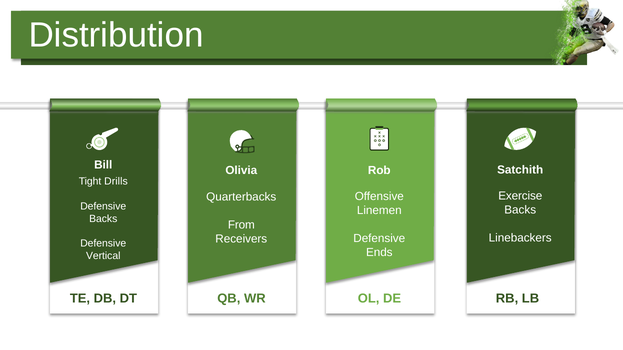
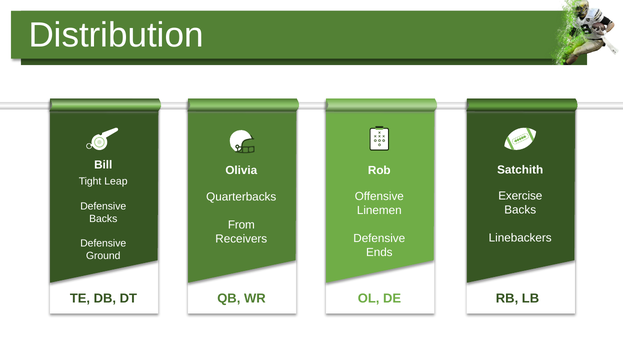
Drills: Drills -> Leap (116, 182)
Vertical: Vertical -> Ground (103, 256)
